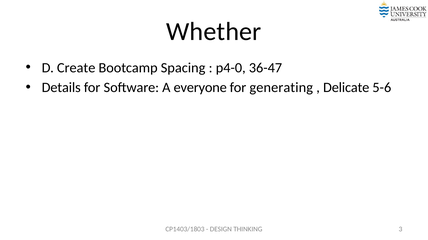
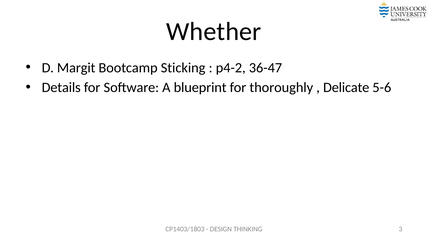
Create: Create -> Margit (76, 68)
Spacing: Spacing -> Sticking (183, 68)
p4-0: p4-0 -> p4-2 (231, 68)
everyone: everyone -> blueprint (200, 88)
generating: generating -> thoroughly (281, 88)
